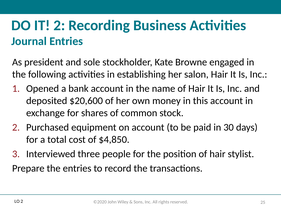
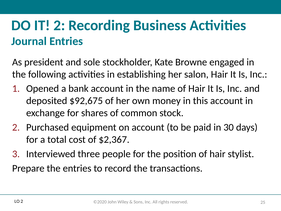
$20,600: $20,600 -> $92,675 (86, 101)
$4,850: $4,850 -> $2,367 (114, 139)
